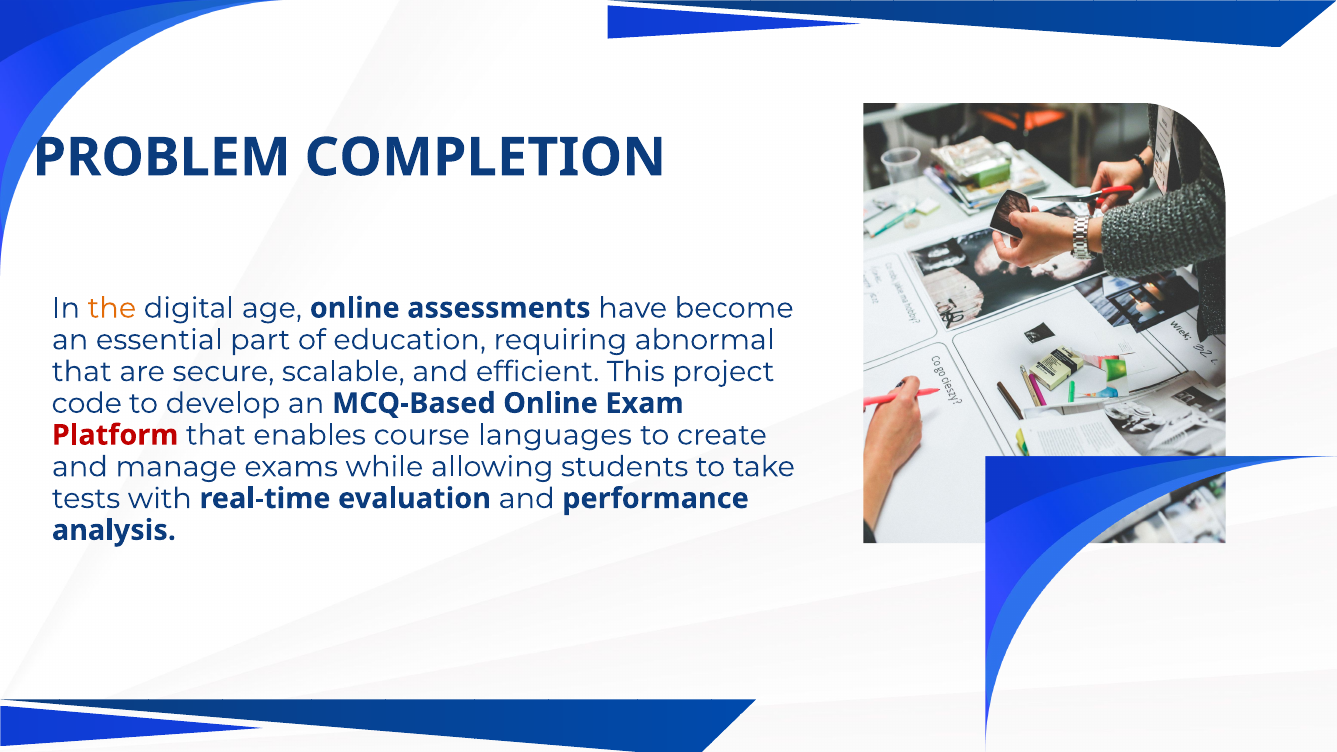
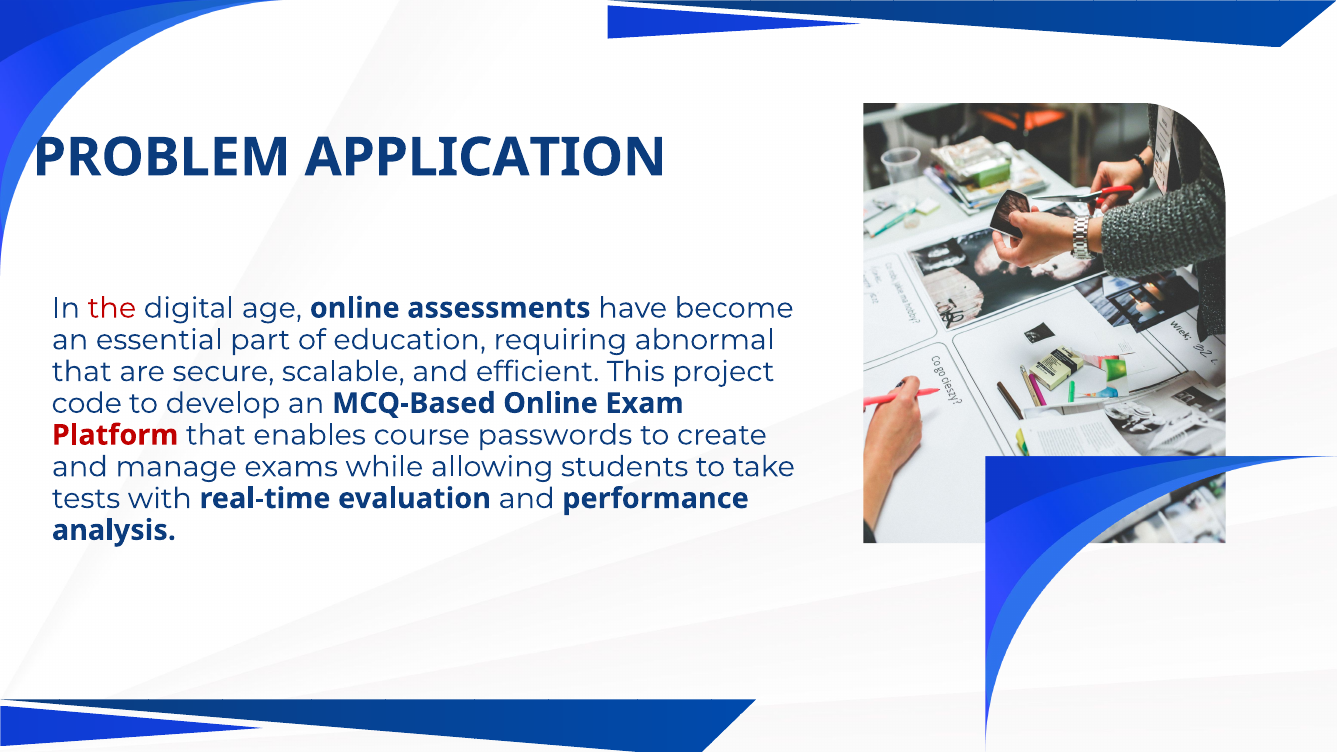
COMPLETION: COMPLETION -> APPLICATION (486, 158)
the colour: orange -> red (112, 308)
languages: languages -> passwords (555, 435)
